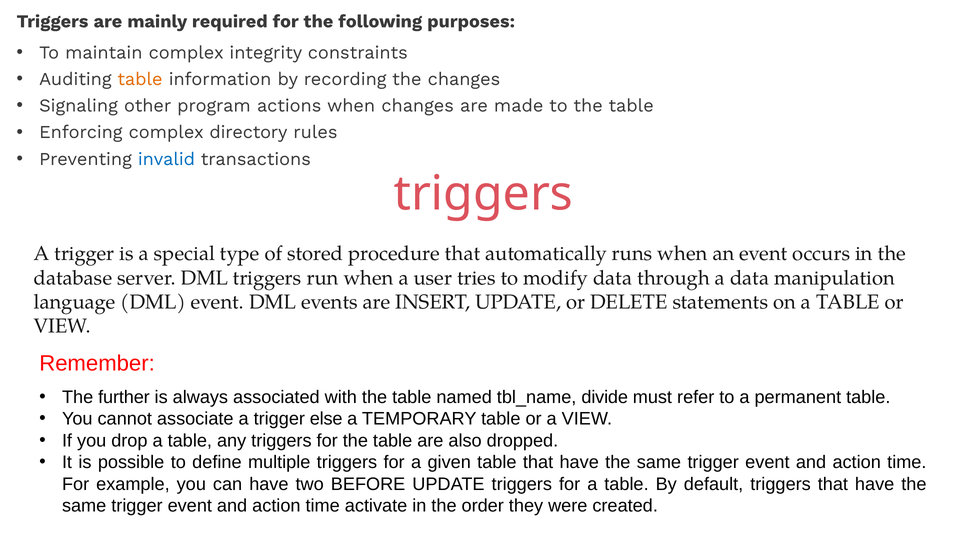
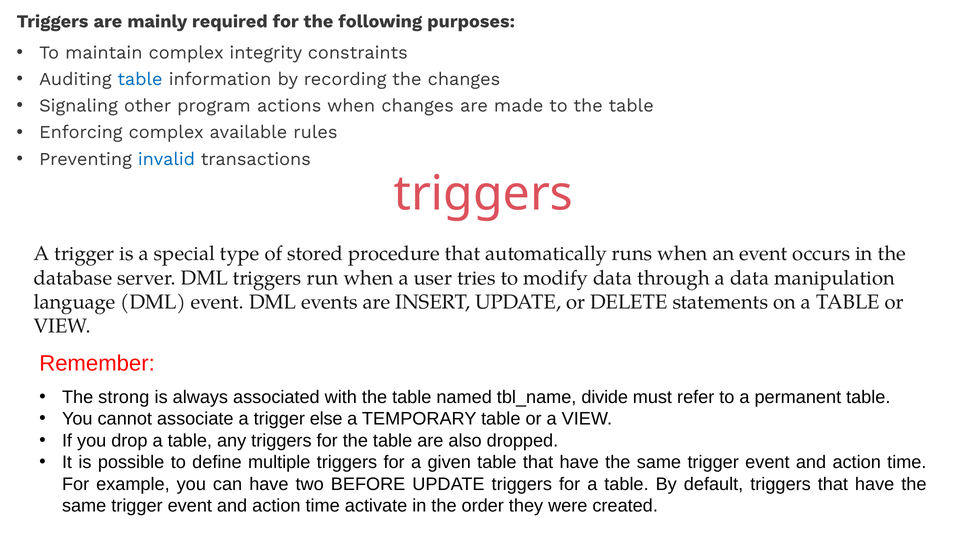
table colour: orange -> blue (140, 79)
directory: directory -> available (248, 132)
further: further -> strong (124, 397)
